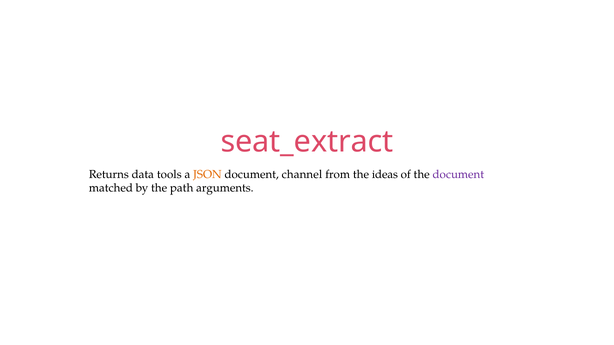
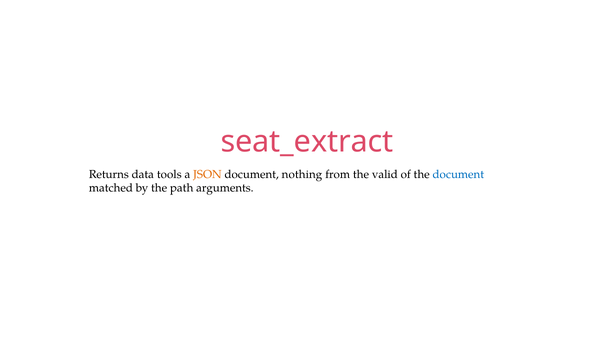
channel: channel -> nothing (302, 174)
ideas: ideas -> valid (385, 174)
document colour: purple -> blue (458, 174)
